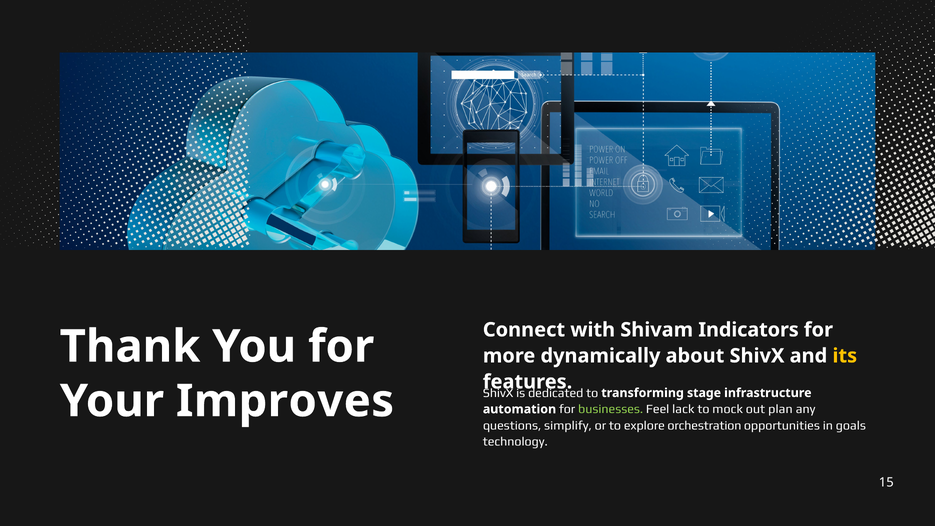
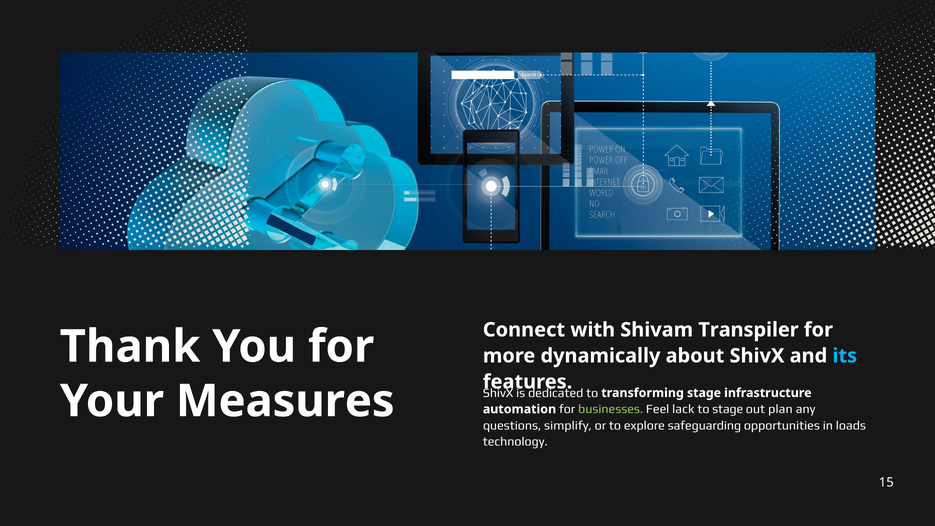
Indicators: Indicators -> Transpiler (749, 330)
its colour: yellow -> light blue (845, 356)
Improves: Improves -> Measures (285, 401)
to mock: mock -> stage (728, 409)
orchestration: orchestration -> safeguarding (704, 425)
goals: goals -> loads (851, 425)
